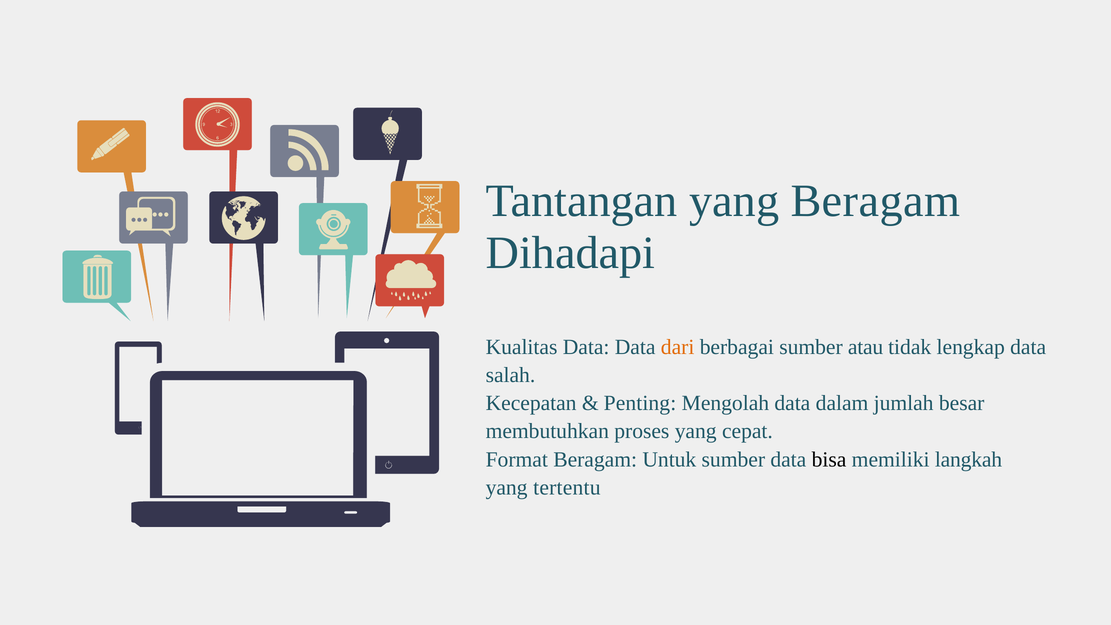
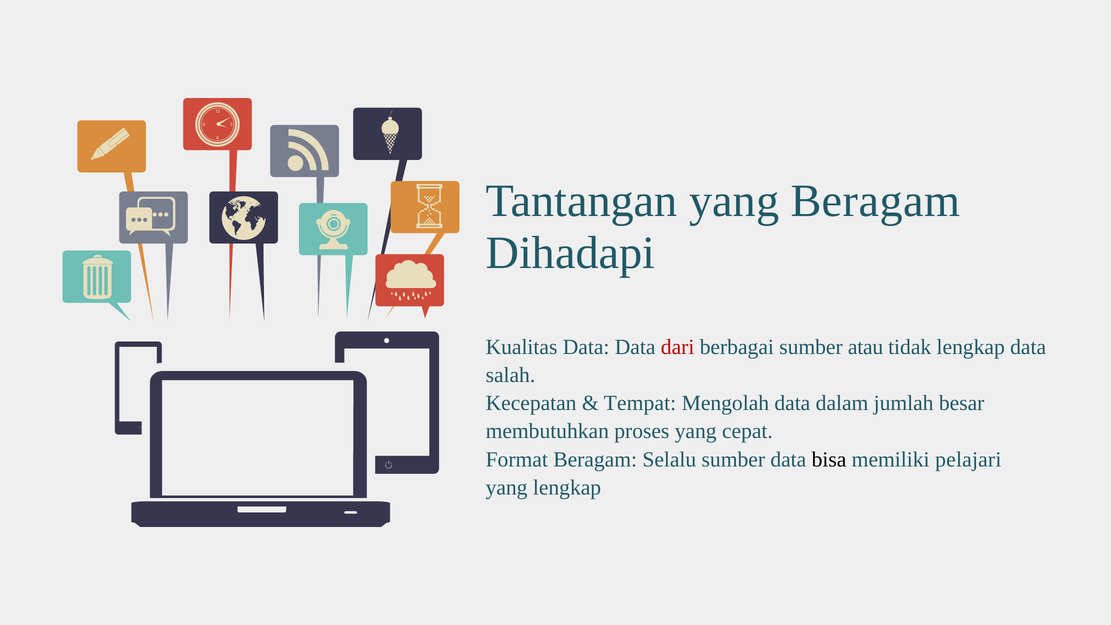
dari colour: orange -> red (678, 347)
Penting: Penting -> Tempat (640, 403)
Untuk: Untuk -> Selalu (669, 459)
langkah: langkah -> pelajari (968, 459)
yang tertentu: tertentu -> lengkap (567, 487)
